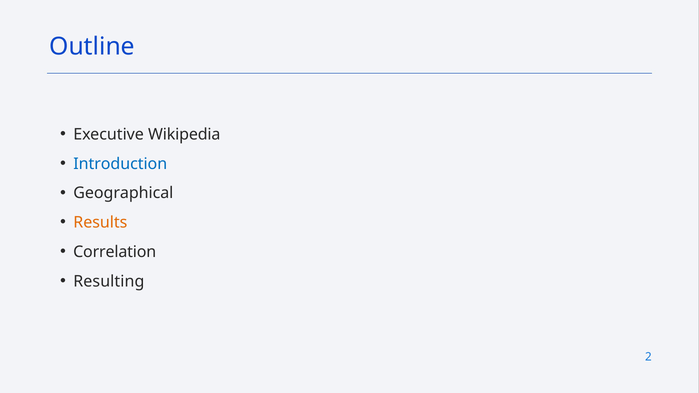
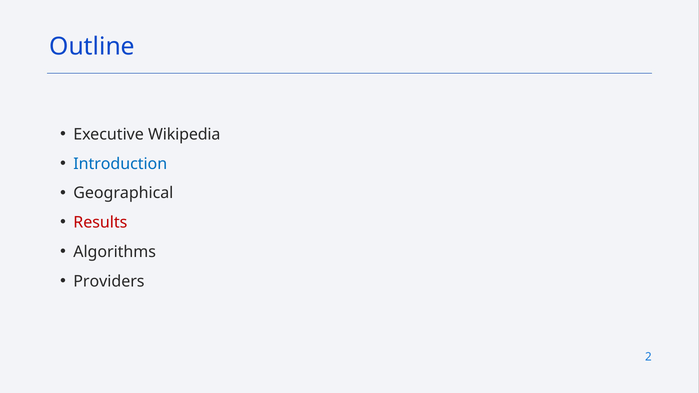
Results colour: orange -> red (100, 223)
Correlation: Correlation -> Algorithms (115, 252)
Resulting: Resulting -> Providers (109, 281)
